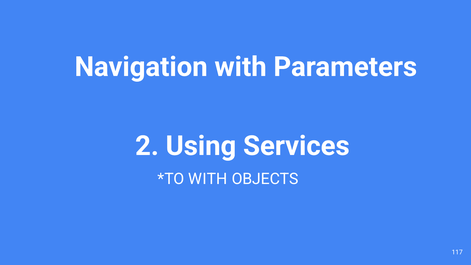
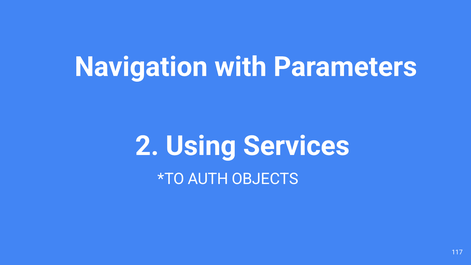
WITH: WITH -> AUTH (208, 179)
